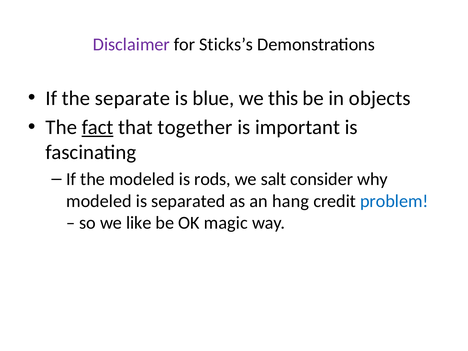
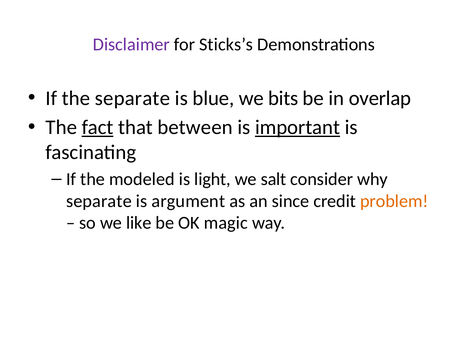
this: this -> bits (283, 98)
objects: objects -> overlap (380, 98)
together: together -> between (195, 127)
important underline: none -> present (298, 127)
rods: rods -> light (213, 179)
modeled: modeled -> separate (99, 201)
separated: separated -> argument (188, 201)
hang: hang -> since (291, 201)
problem colour: blue -> orange (394, 201)
